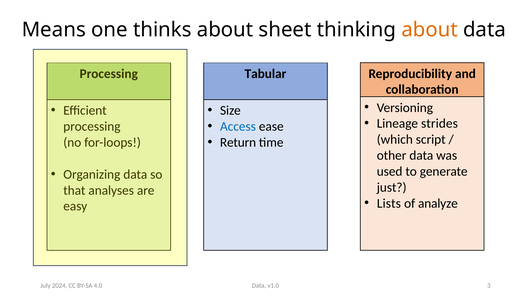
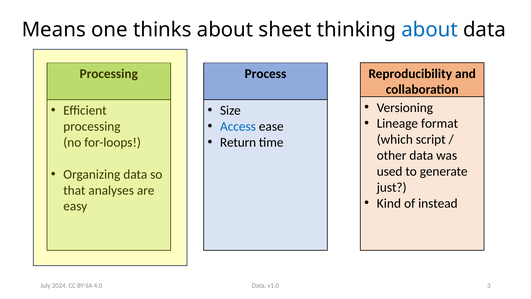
about colour: orange -> blue (430, 30)
Tabular: Tabular -> Process (265, 74)
strides: strides -> format (440, 123)
Lists: Lists -> Kind (389, 203)
analyze: analyze -> instead (438, 203)
